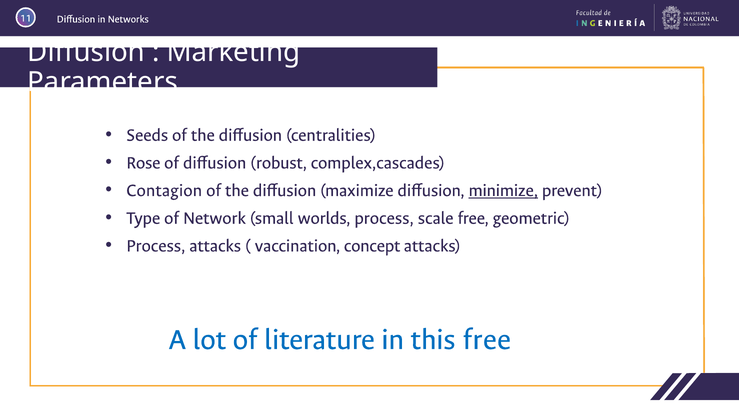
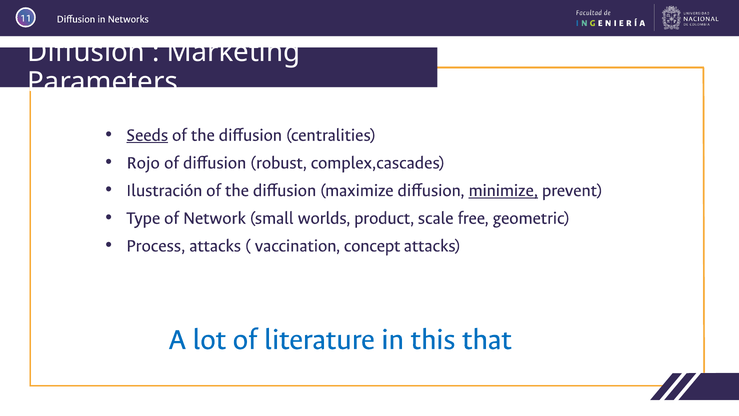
Seeds underline: none -> present (147, 135)
Rose: Rose -> Rojo (143, 162)
Contagion: Contagion -> Ilustración (164, 190)
worlds process: process -> product (384, 218)
this free: free -> that (487, 339)
